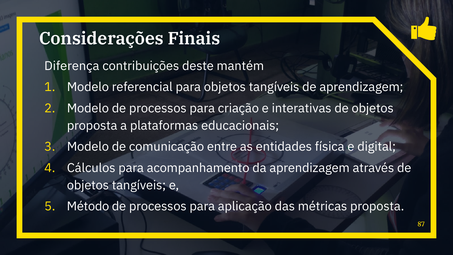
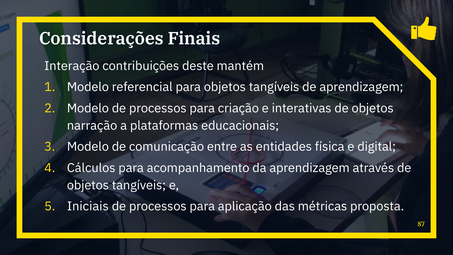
Diferença: Diferença -> Interação (72, 66)
proposta: proposta -> narração (92, 126)
Método: Método -> Iniciais (88, 206)
